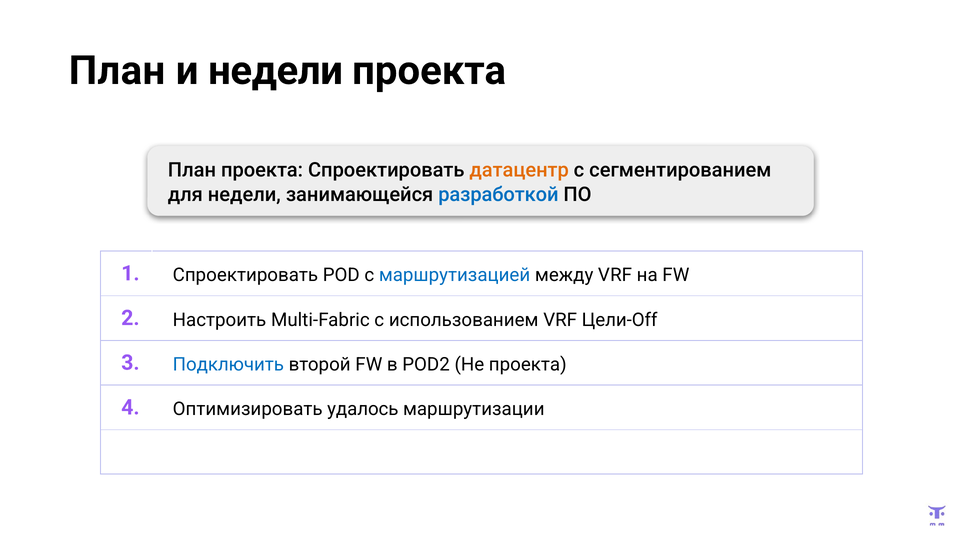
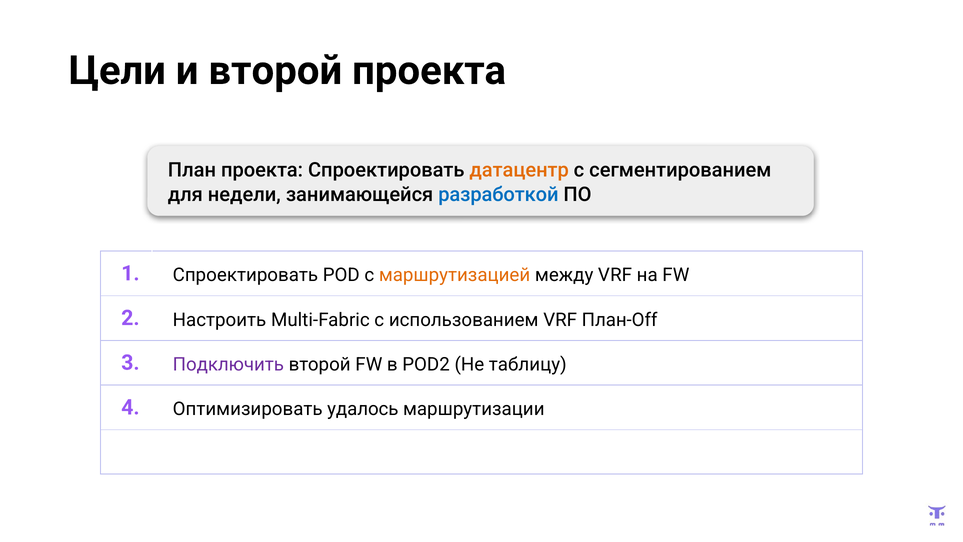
План: План -> Цели (117, 71)
и недели: недели -> второй (275, 71)
маршрутизацией colour: blue -> orange (455, 275)
Цели-Off: Цели-Off -> План-Off (620, 320)
Подключить colour: blue -> purple (228, 364)
Не проекта: проекта -> таблицу (528, 364)
